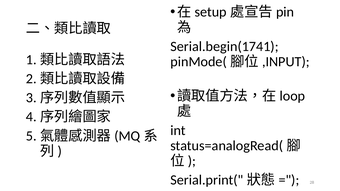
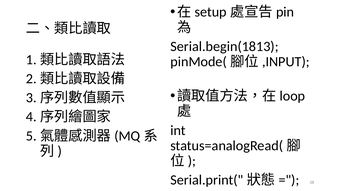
Serial.begin(1741: Serial.begin(1741 -> Serial.begin(1813 (224, 46)
